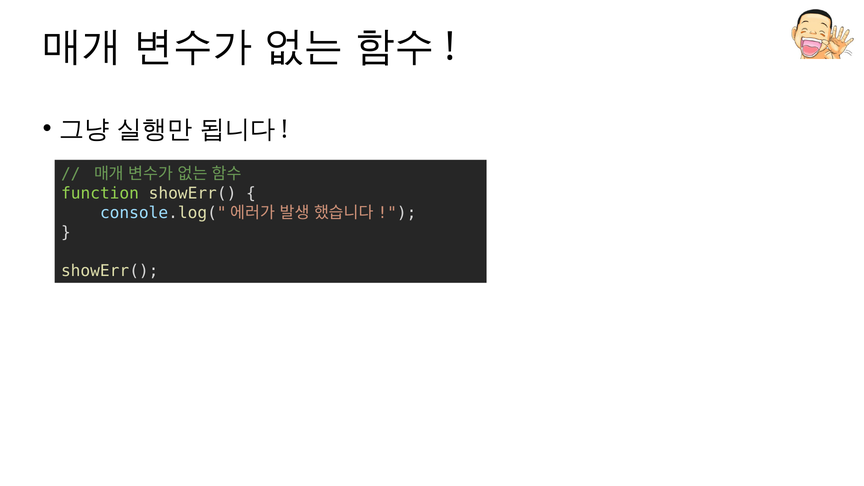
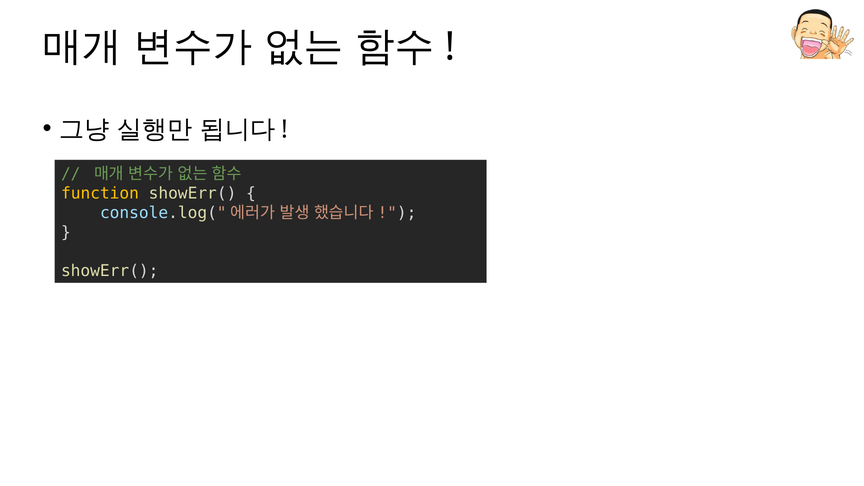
function colour: light green -> yellow (100, 193)
